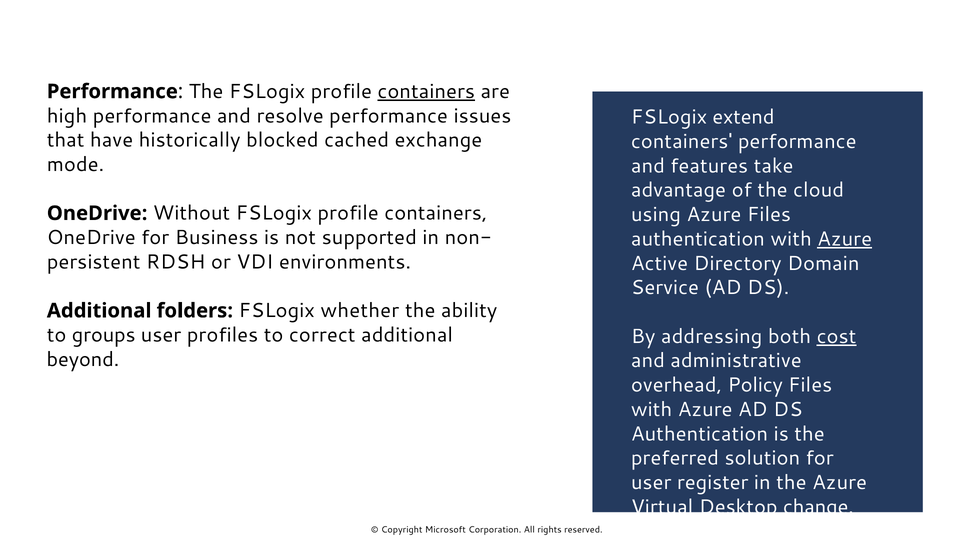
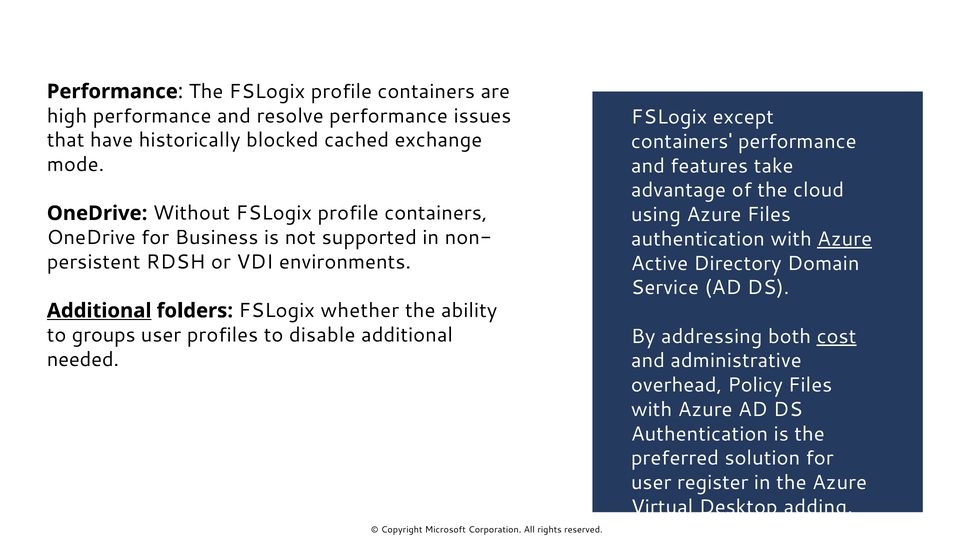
containers underline: present -> none (426, 92)
extend: extend -> except (743, 117)
Additional underline: none -> present (99, 311)
correct: correct -> disable (322, 335)
beyond: beyond -> needed (83, 359)
change: change -> adding (818, 507)
